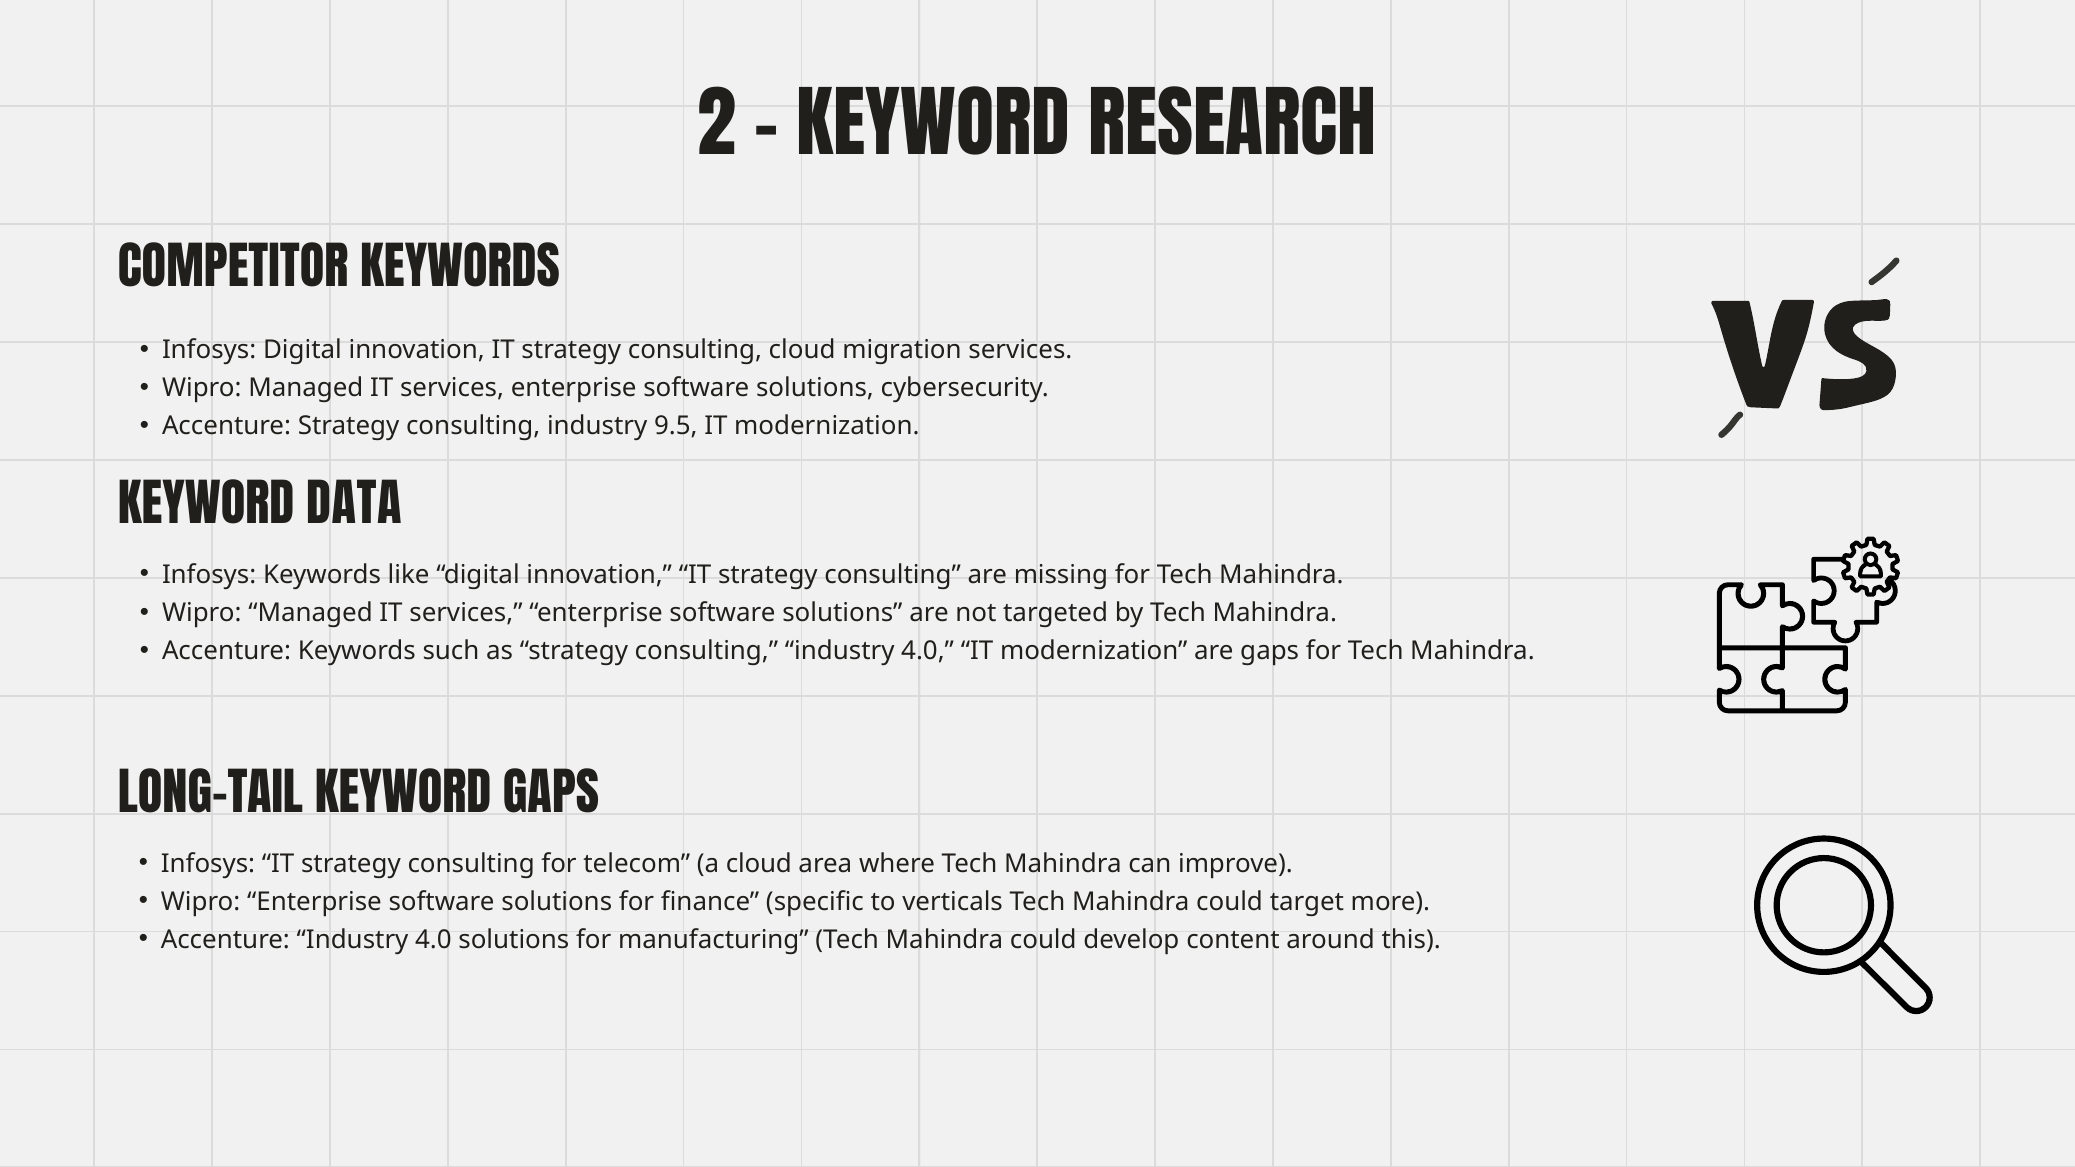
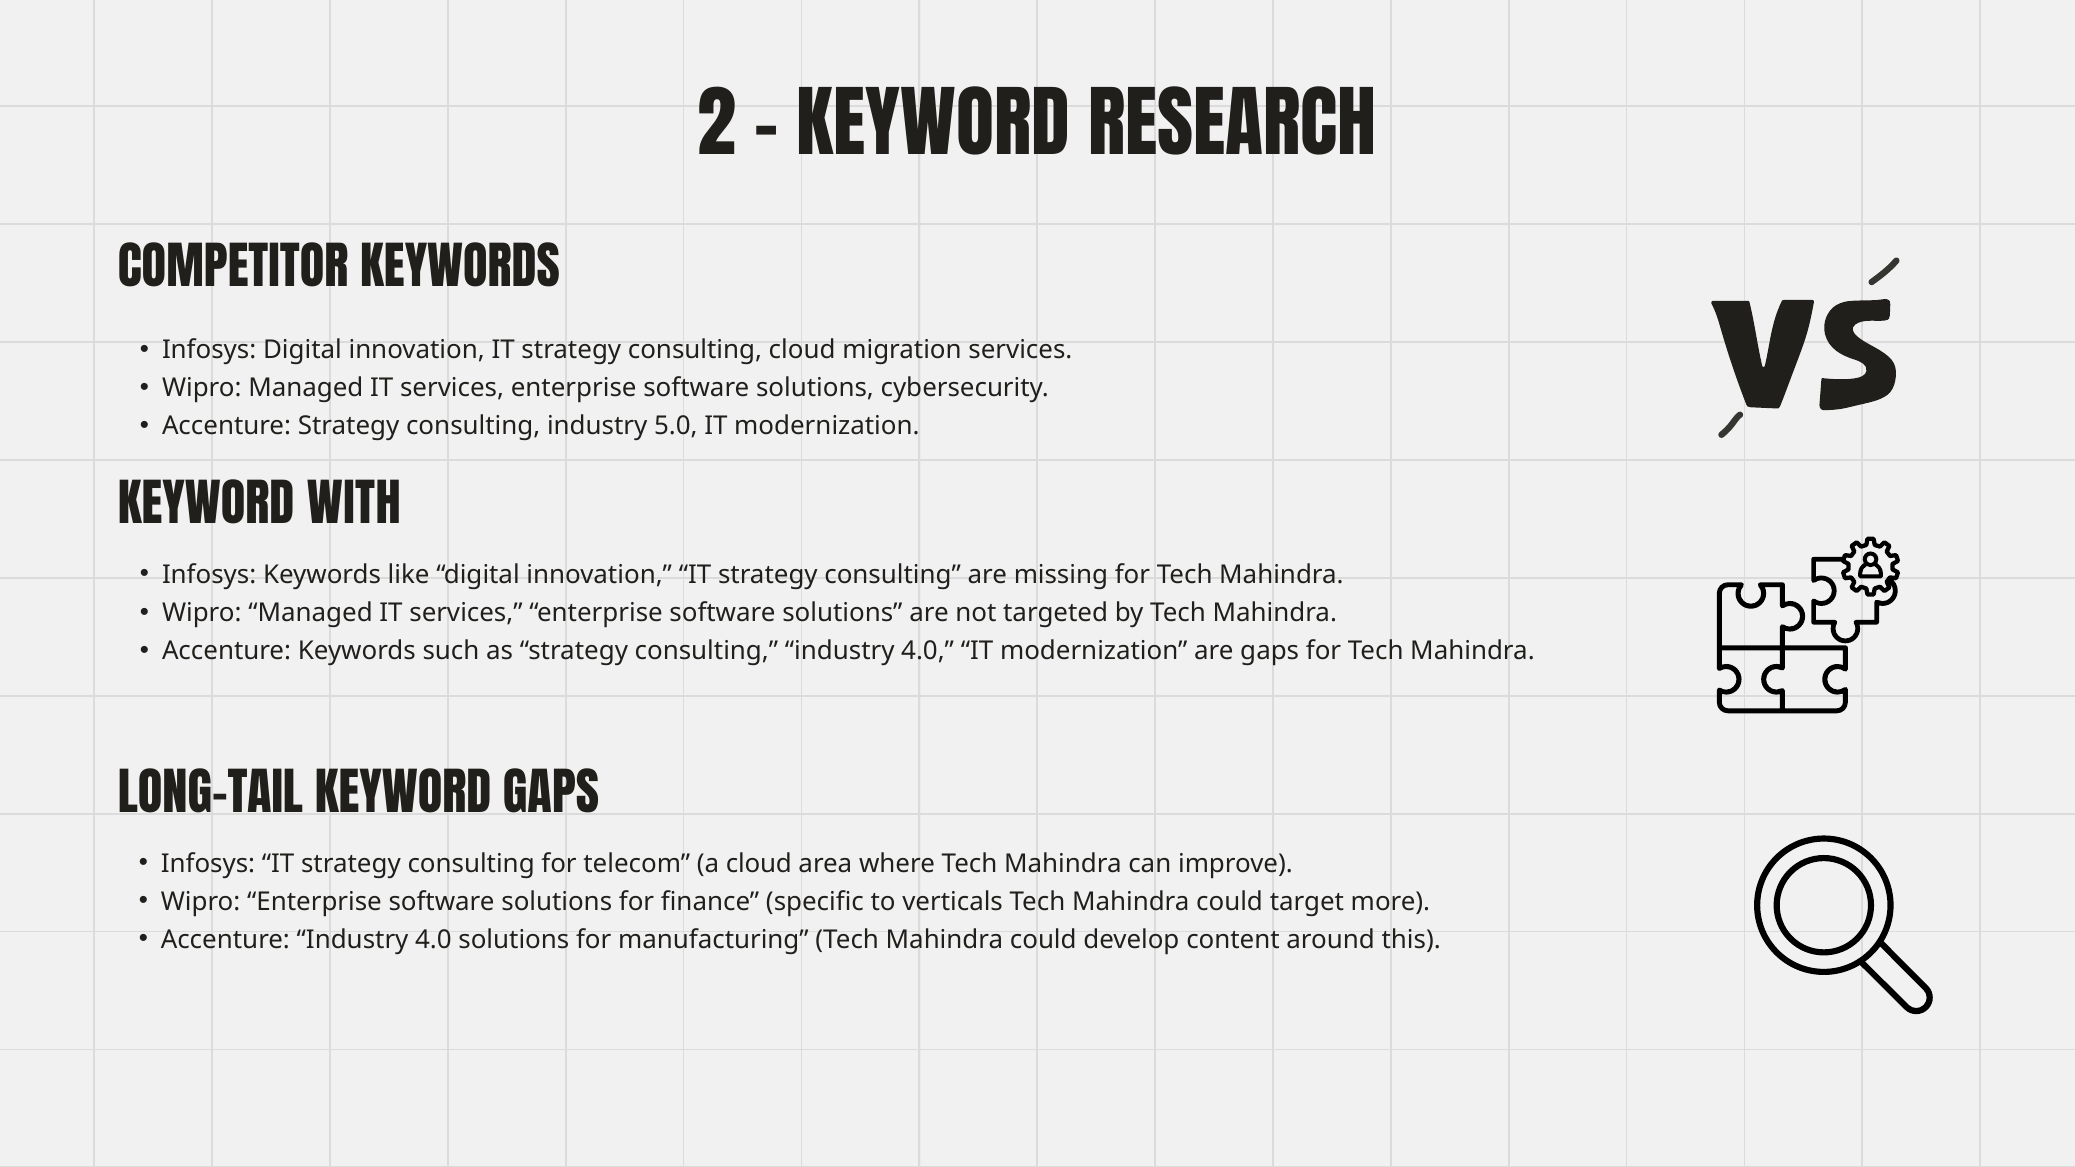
9.5: 9.5 -> 5.0 (676, 426)
DATA: DATA -> WITH (354, 507)
